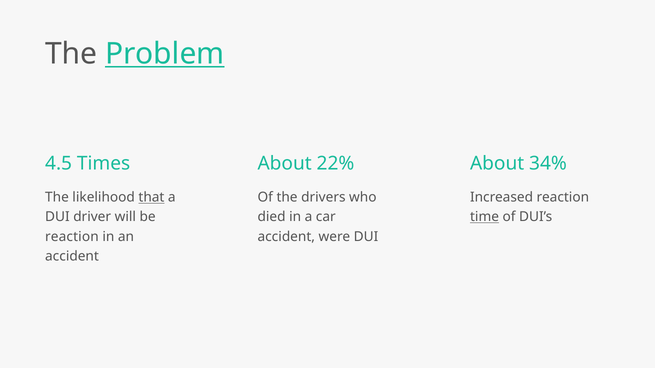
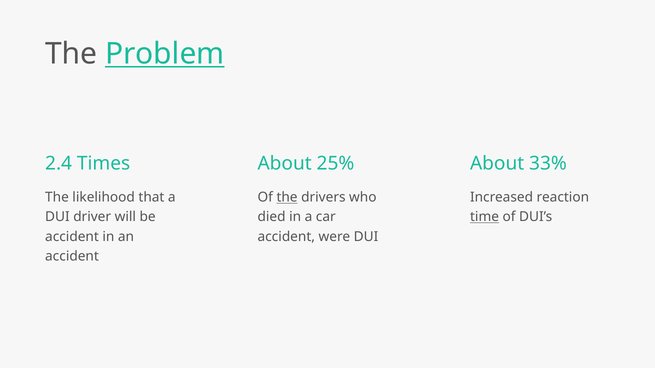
4.5: 4.5 -> 2.4 (59, 164)
22%: 22% -> 25% (335, 164)
34%: 34% -> 33% (548, 164)
that underline: present -> none (151, 198)
the underline: none -> present (287, 198)
reaction: reaction -> accident (72, 237)
